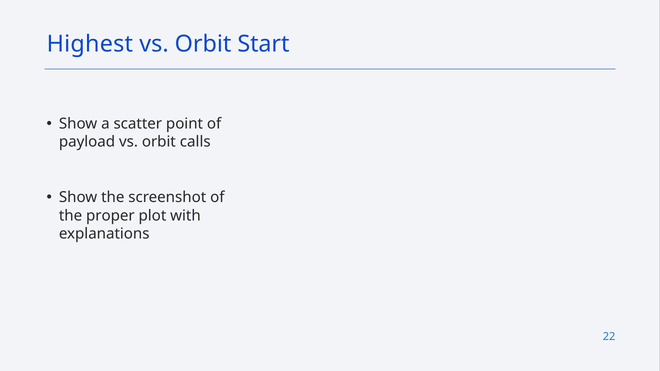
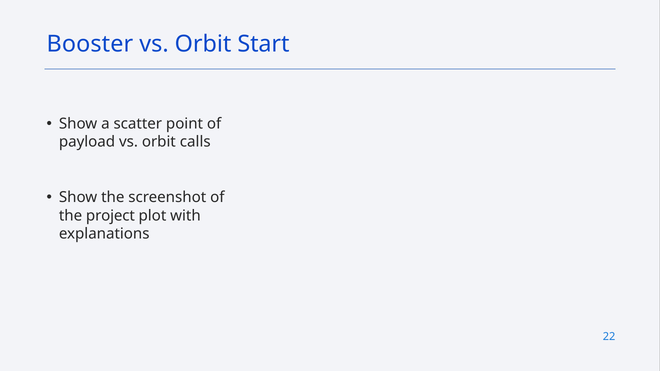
Highest: Highest -> Booster (90, 44)
proper: proper -> project (110, 216)
